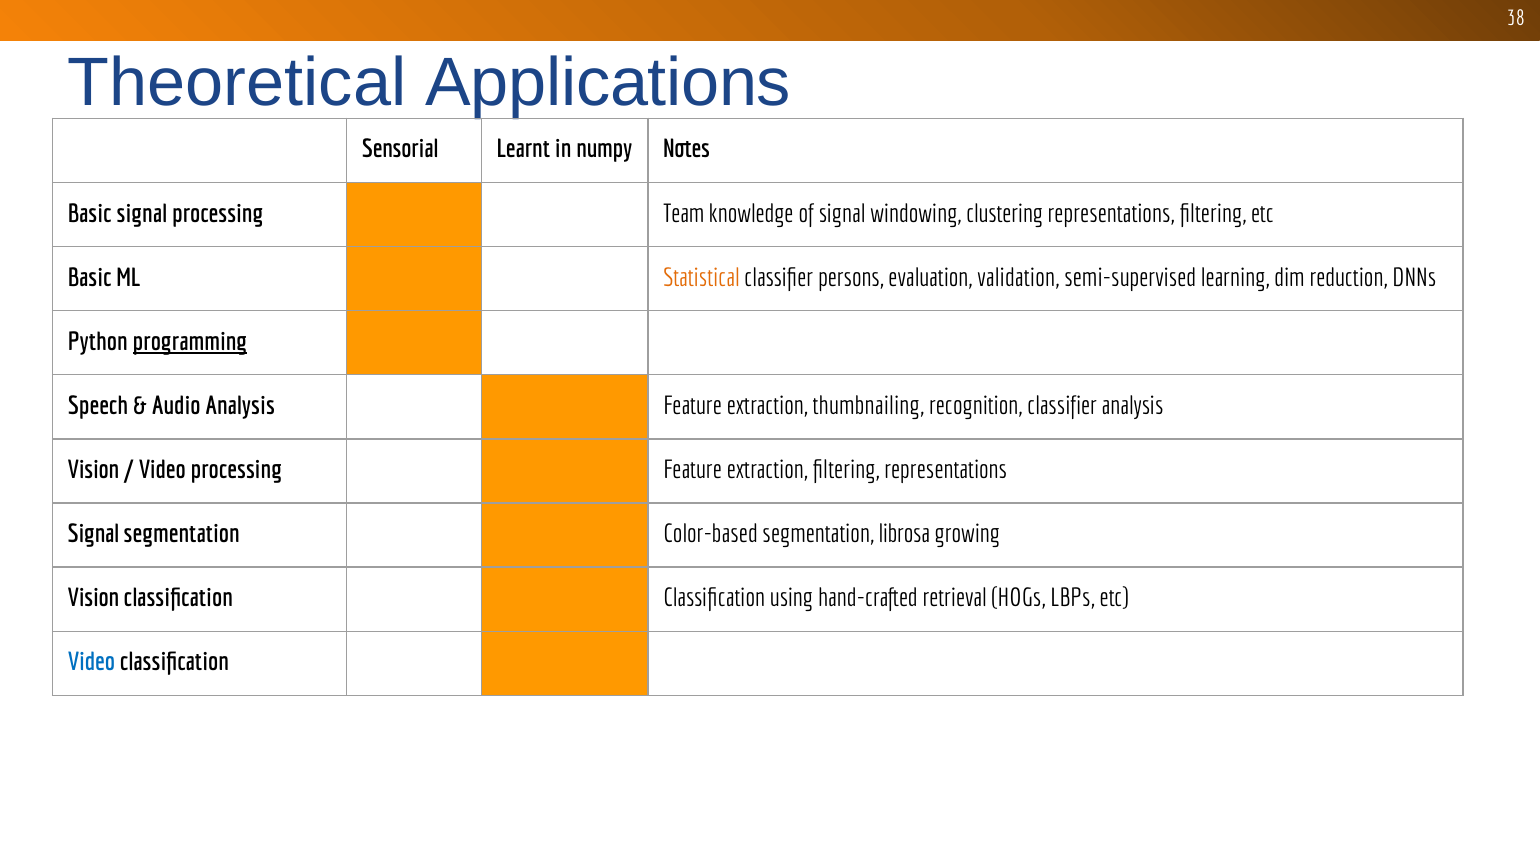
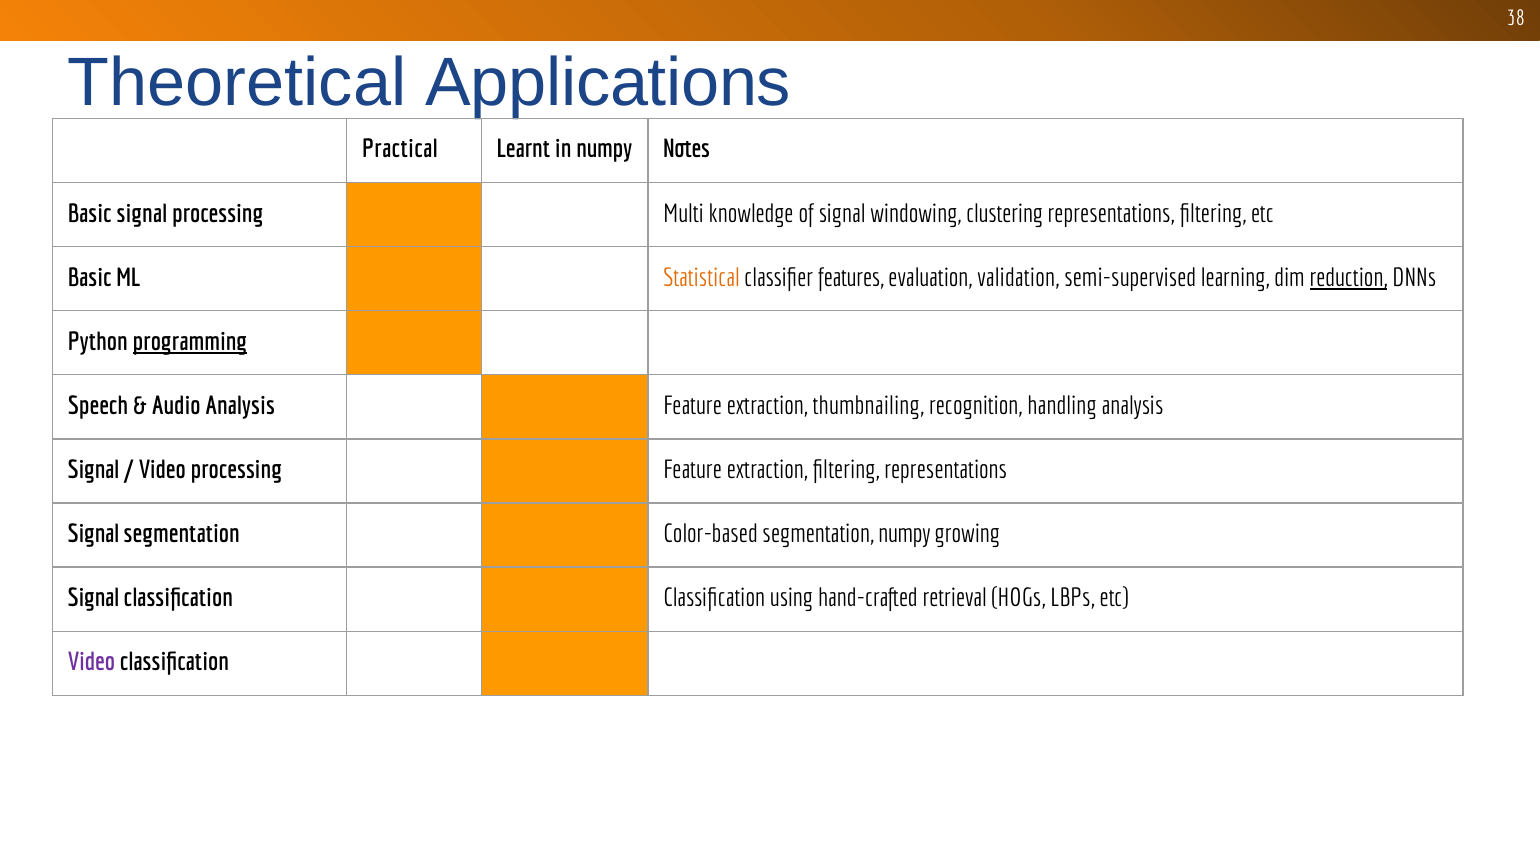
Sensorial: Sensorial -> Practical (400, 150)
Team: Team -> Multi (684, 214)
persons: persons -> features (851, 278)
reduction underline: none -> present (1348, 278)
recognition classifier: classifier -> handling (1062, 406)
Vision: Vision -> Signal (93, 470)
segmentation librosa: librosa -> numpy (904, 534)
Vision: Vision -> Signal (93, 599)
Video colour: blue -> purple (91, 663)
